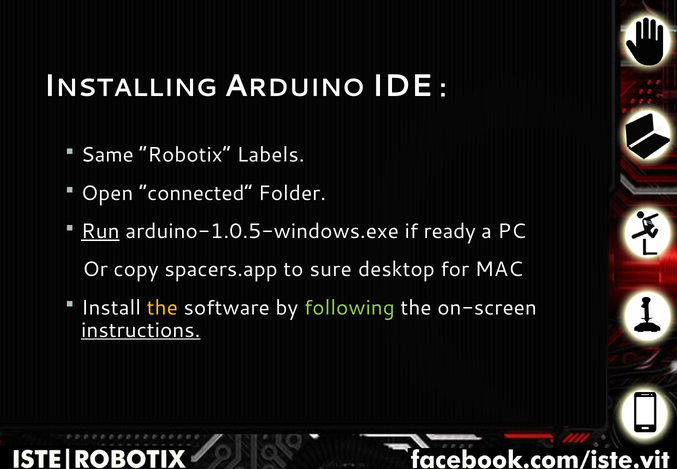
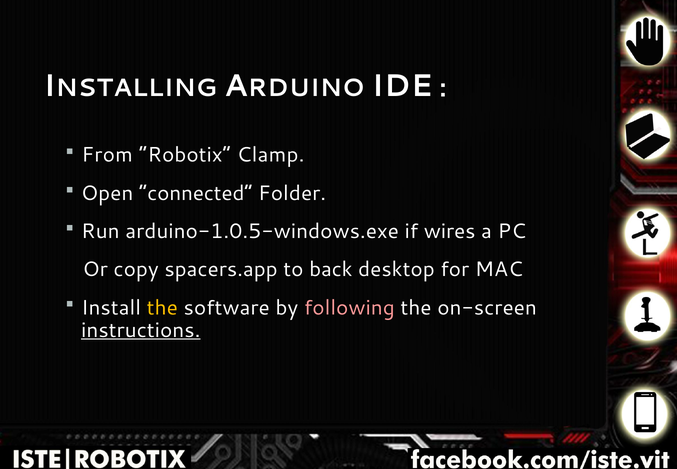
Same: Same -> From (107, 155)
Labels: Labels -> Clamp (271, 155)
Run underline: present -> none (100, 231)
ready: ready -> wires (450, 231)
sure: sure -> back (331, 269)
following colour: light green -> pink (349, 307)
